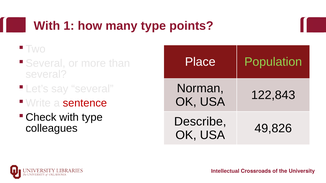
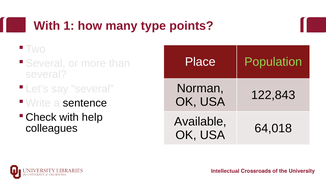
sentence colour: red -> black (85, 103)
with type: type -> help (92, 118)
Describe: Describe -> Available (200, 122)
49,826: 49,826 -> 64,018 (273, 129)
